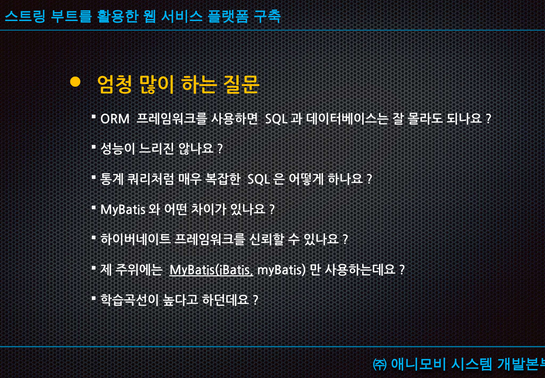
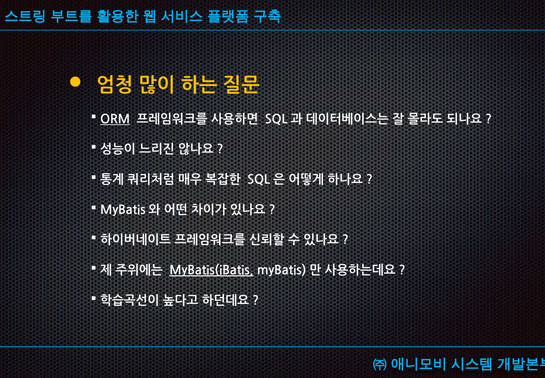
ORM underline: none -> present (115, 119)
